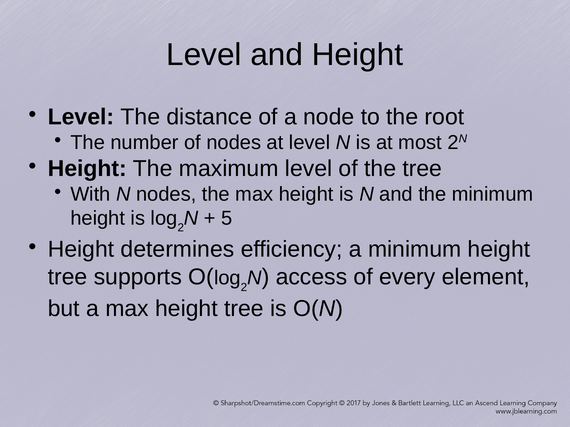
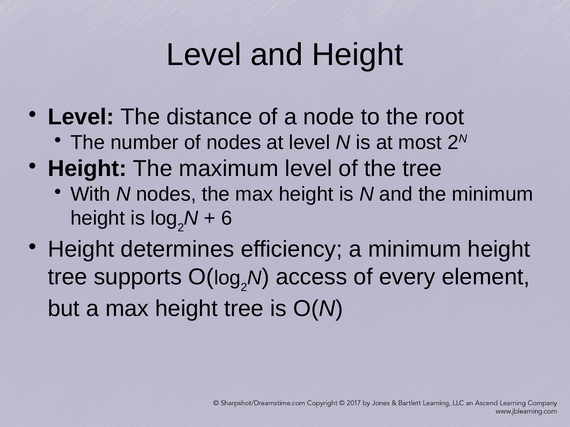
5: 5 -> 6 (227, 219)
